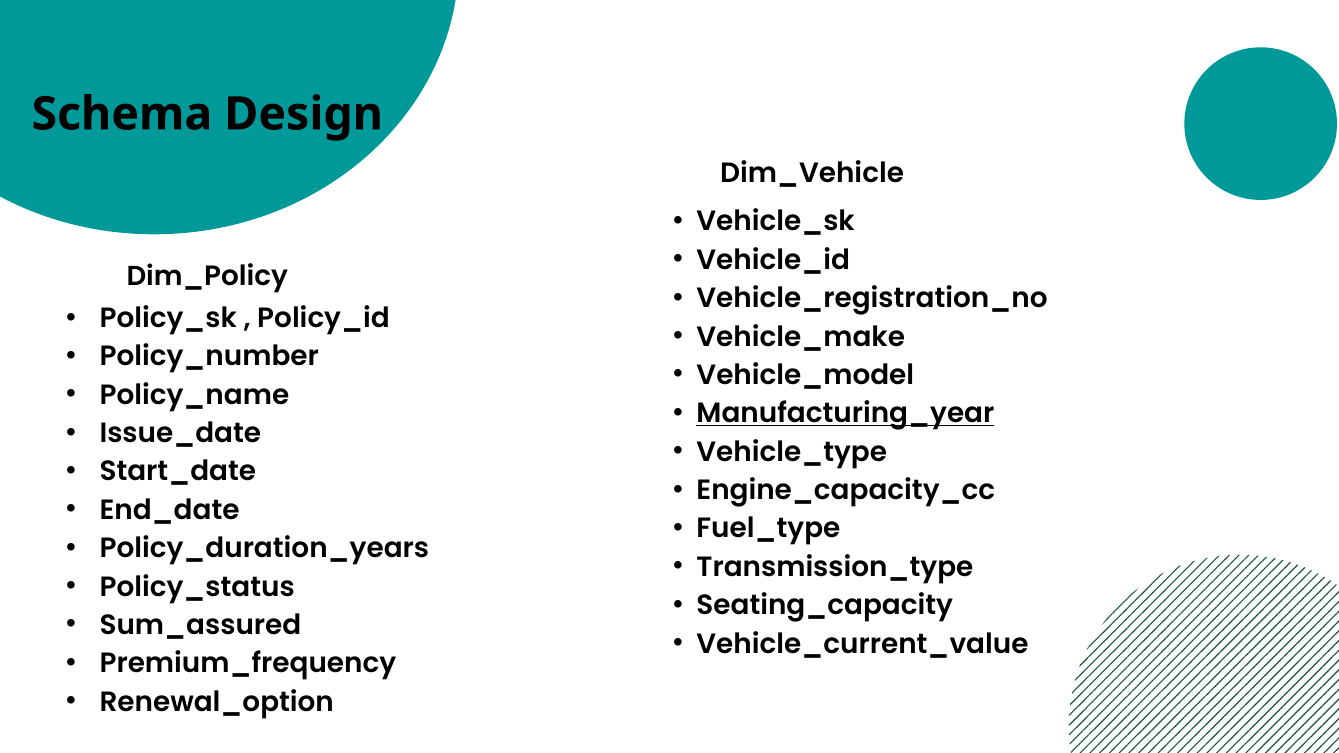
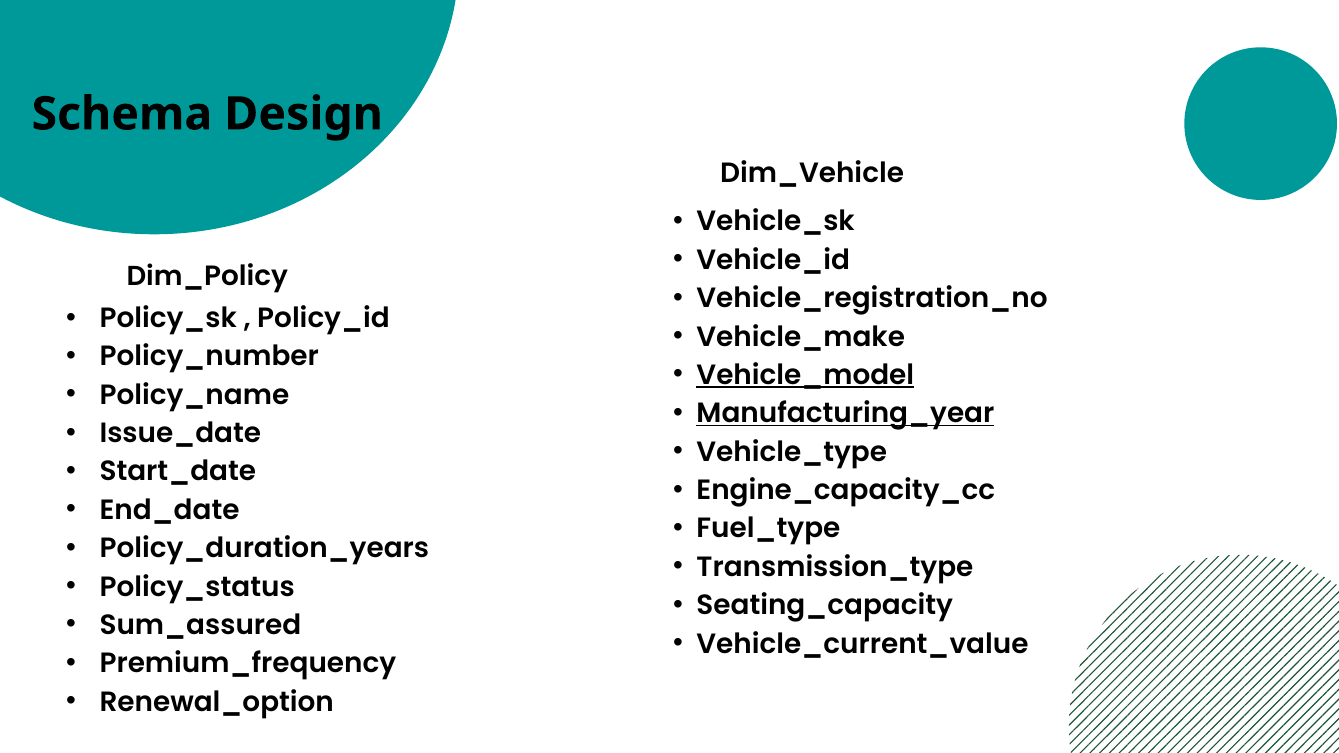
Vehicle_model underline: none -> present (805, 375)
